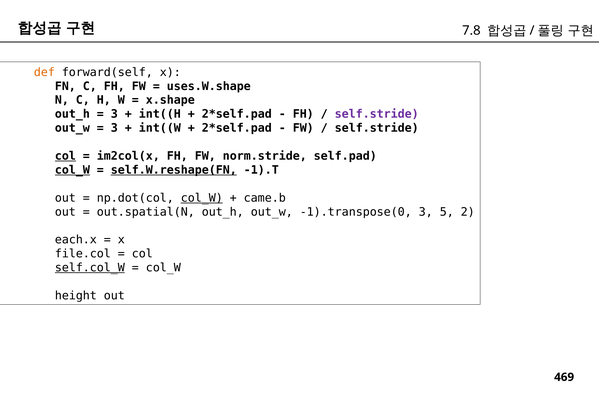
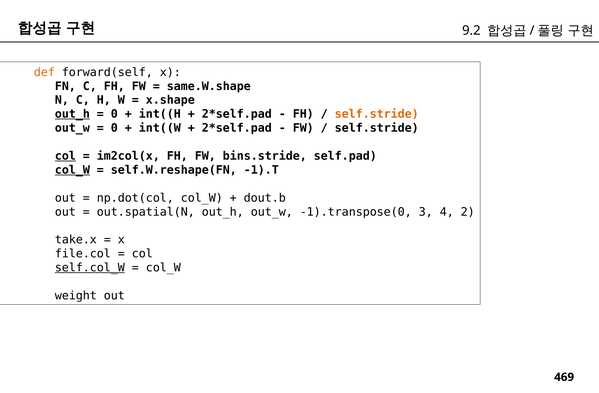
7.8: 7.8 -> 9.2 (471, 31)
uses.W.shape: uses.W.shape -> same.W.shape (209, 86)
out_h underline: none -> present (72, 114)
3: 3 -> 0 (114, 114)
self.stride colour: purple -> orange (377, 114)
3: 3 -> 0 (114, 128)
norm.stride: norm.stride -> bins.stride (265, 156)
self.W.reshape(FN underline: present -> none (174, 170)
col_W underline: present -> none (202, 198)
came.b: came.b -> dout.b (265, 198)
5: 5 -> 4 (447, 212)
each.x: each.x -> take.x (76, 240)
height: height -> weight (76, 296)
